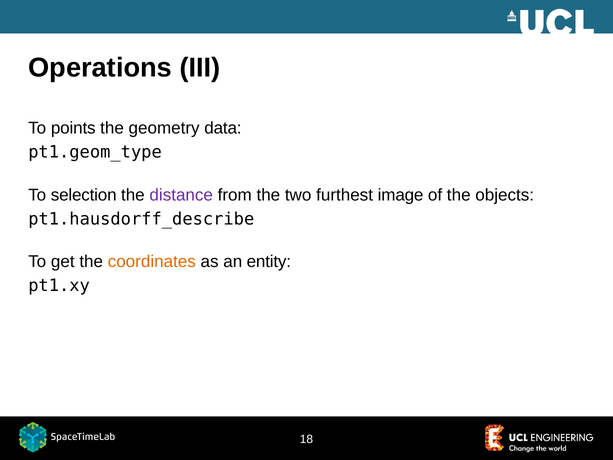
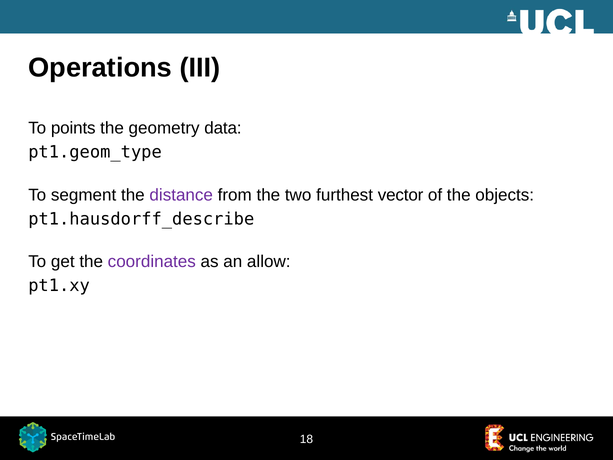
selection: selection -> segment (84, 195)
image: image -> vector (401, 195)
coordinates colour: orange -> purple (152, 262)
entity: entity -> allow (269, 262)
